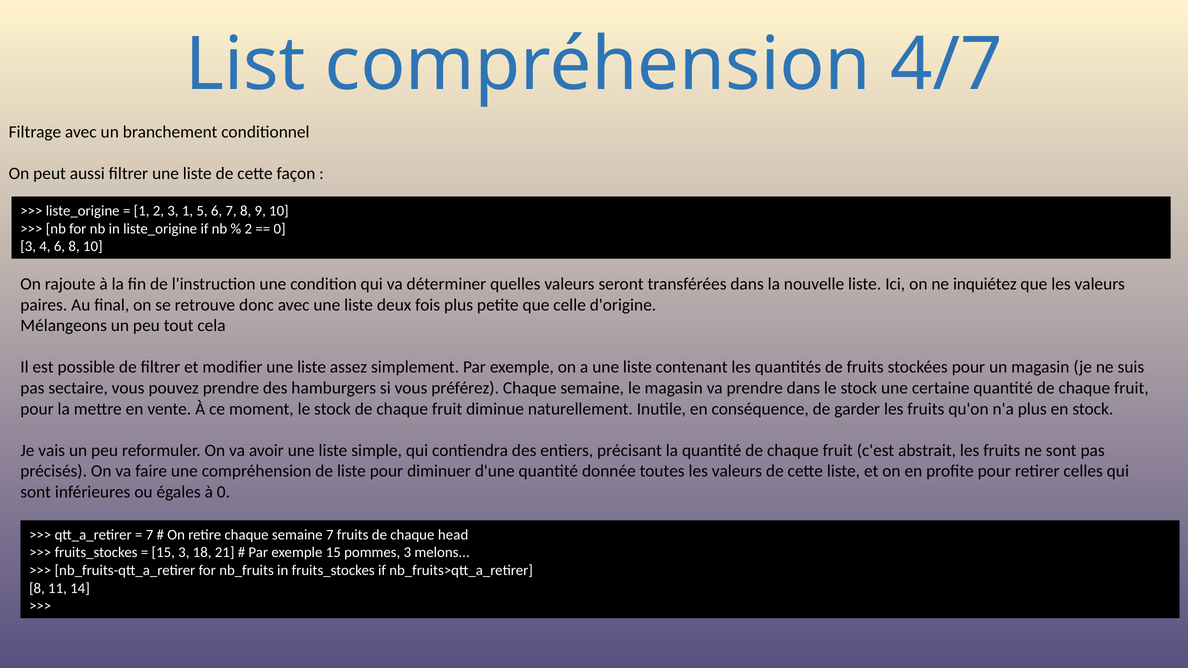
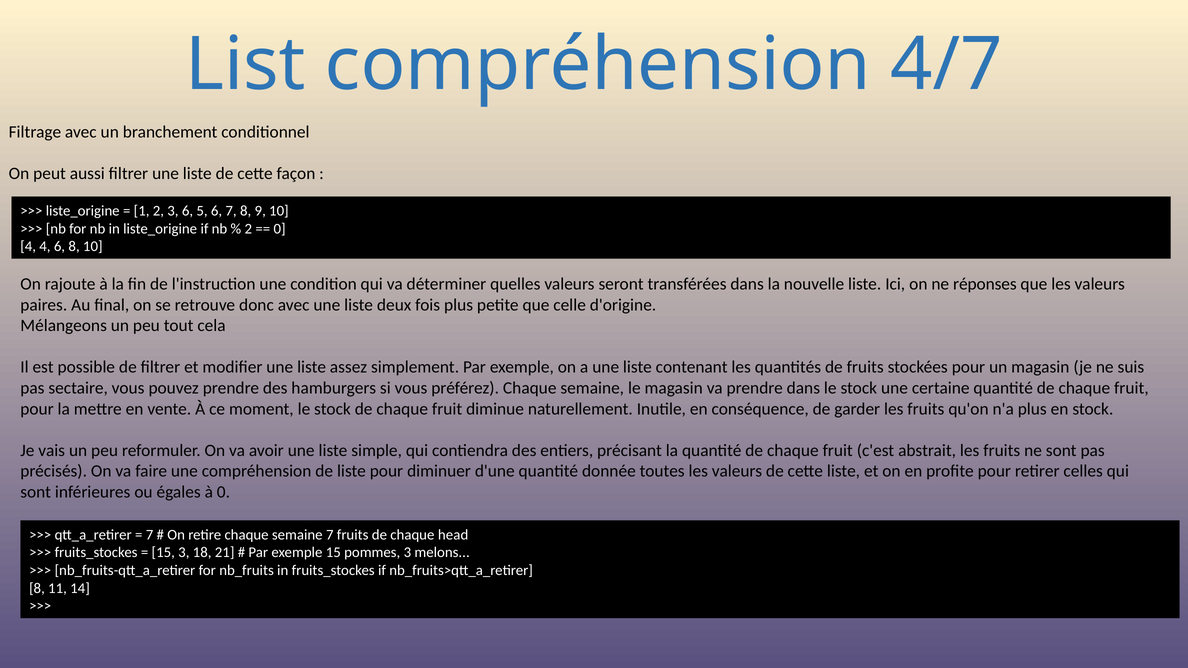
3 1: 1 -> 6 (188, 211)
3: 3 -> 4 (28, 247)
inquiétez: inquiétez -> réponses (985, 284)
